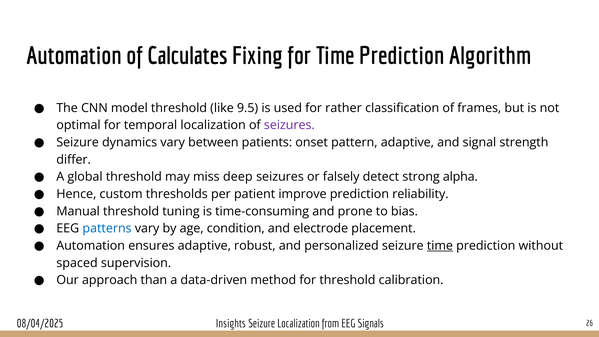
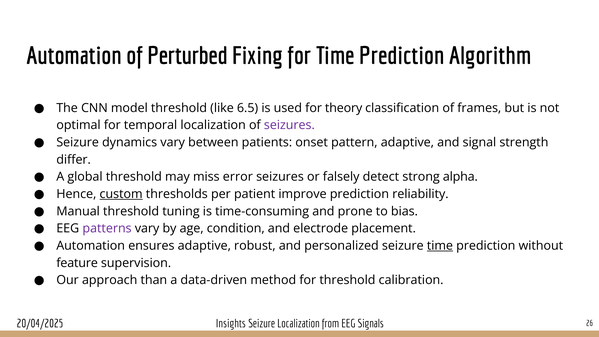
Calculates: Calculates -> Perturbed (188, 56)
9.5: 9.5 -> 6.5 (248, 108)
rather: rather -> theory (344, 108)
deep: deep -> error (238, 177)
custom underline: none -> present (121, 194)
patterns colour: blue -> purple (107, 228)
spaced: spaced -> feature (77, 263)
08/04/2025: 08/04/2025 -> 20/04/2025 (40, 324)
